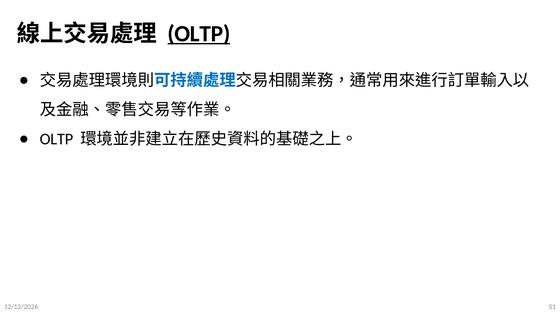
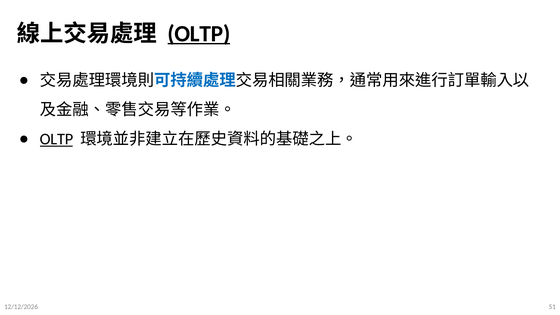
OLTP underline: none -> present (56, 139)
